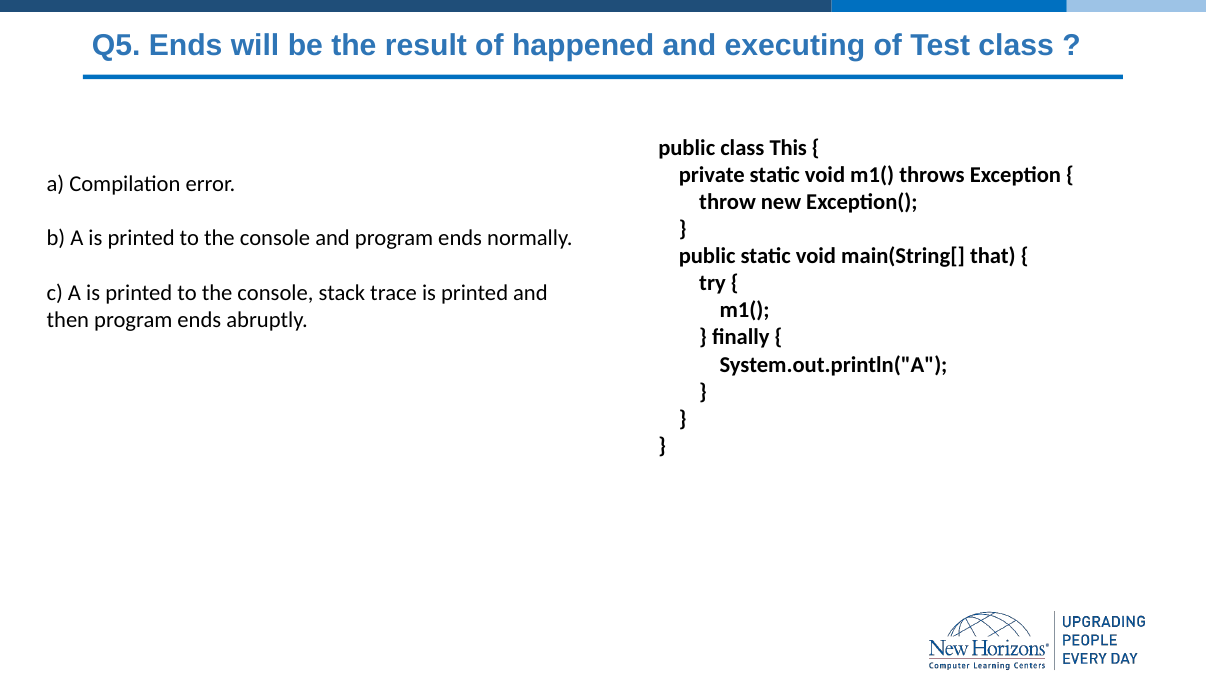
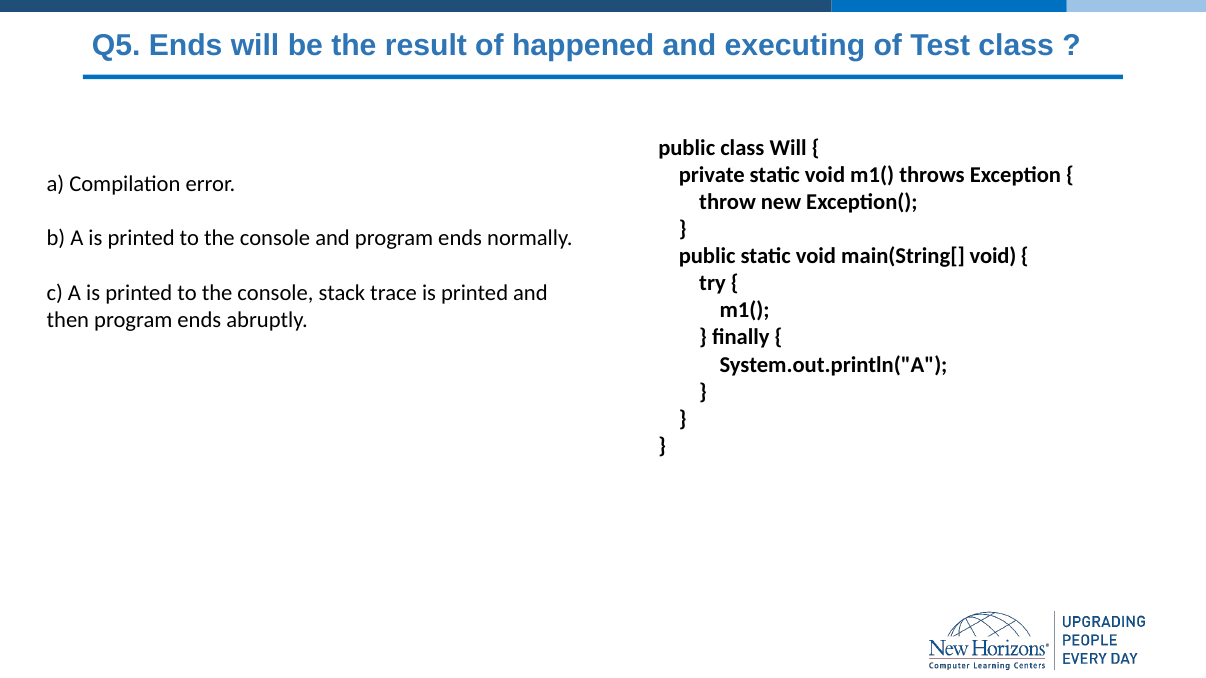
class This: This -> Will (788, 148)
main(String[ that: that -> void (993, 256)
